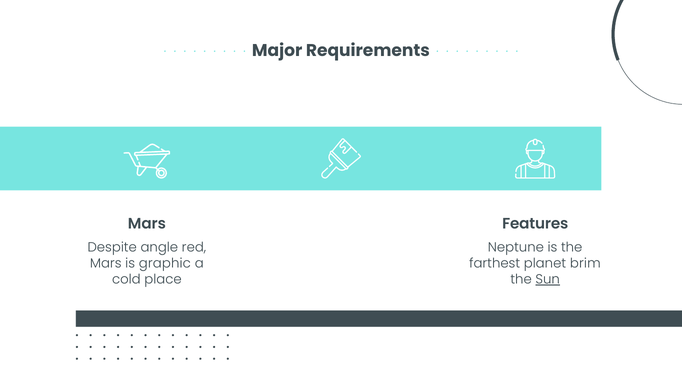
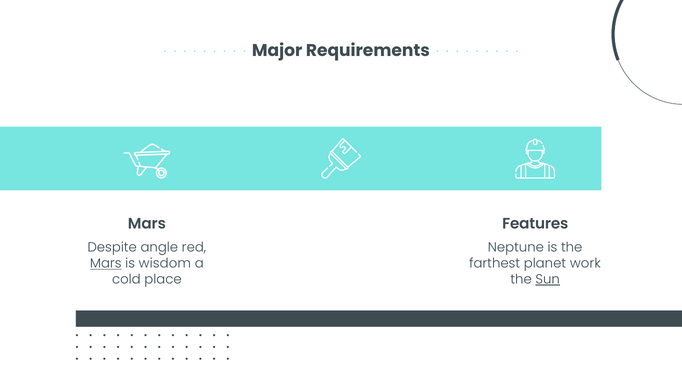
Mars underline: none -> present (106, 263)
graphic: graphic -> wisdom (165, 263)
brim: brim -> work (585, 263)
